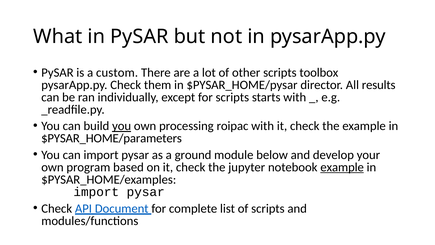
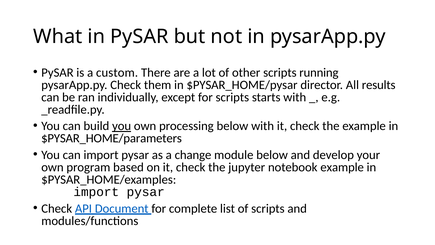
toolbox: toolbox -> running (319, 72)
processing roipac: roipac -> below (232, 126)
ground: ground -> change (193, 155)
example underline: present -> none (342, 167)
